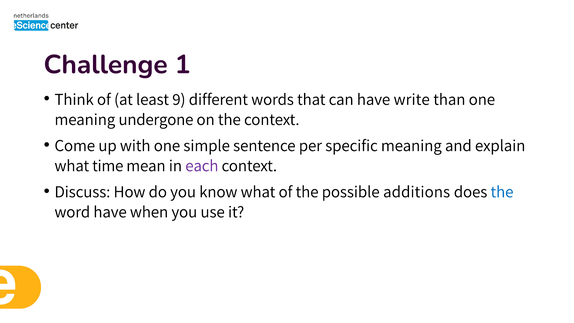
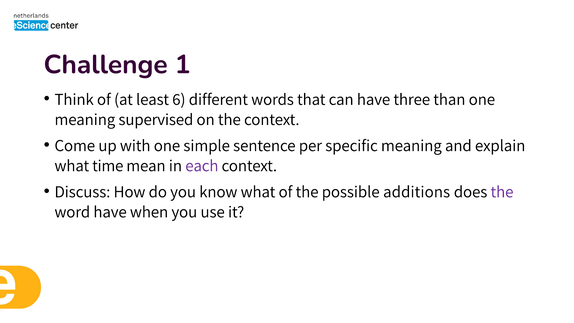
9: 9 -> 6 (179, 99)
write: write -> three (412, 99)
undergone: undergone -> supervised (156, 119)
the colour: blue -> purple (502, 192)
